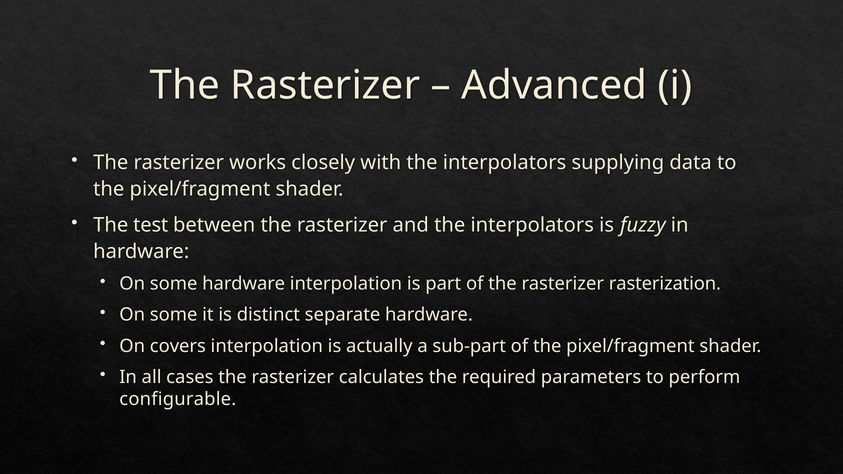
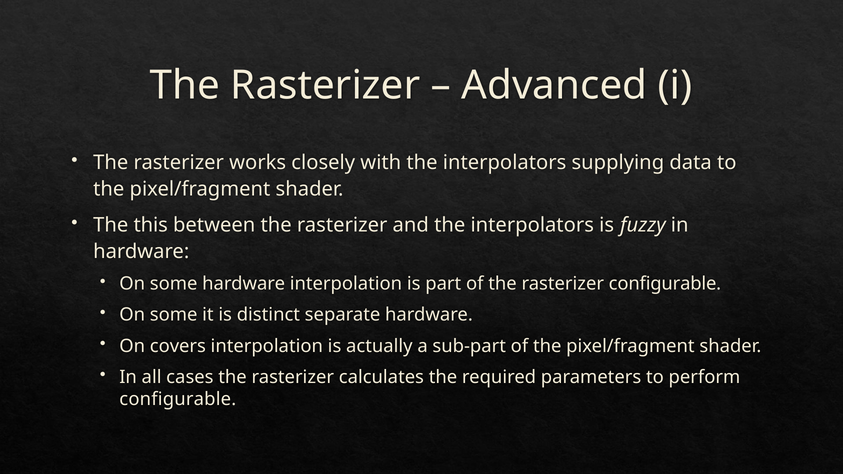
test: test -> this (151, 225)
rasterizer rasterization: rasterization -> configurable (665, 284)
